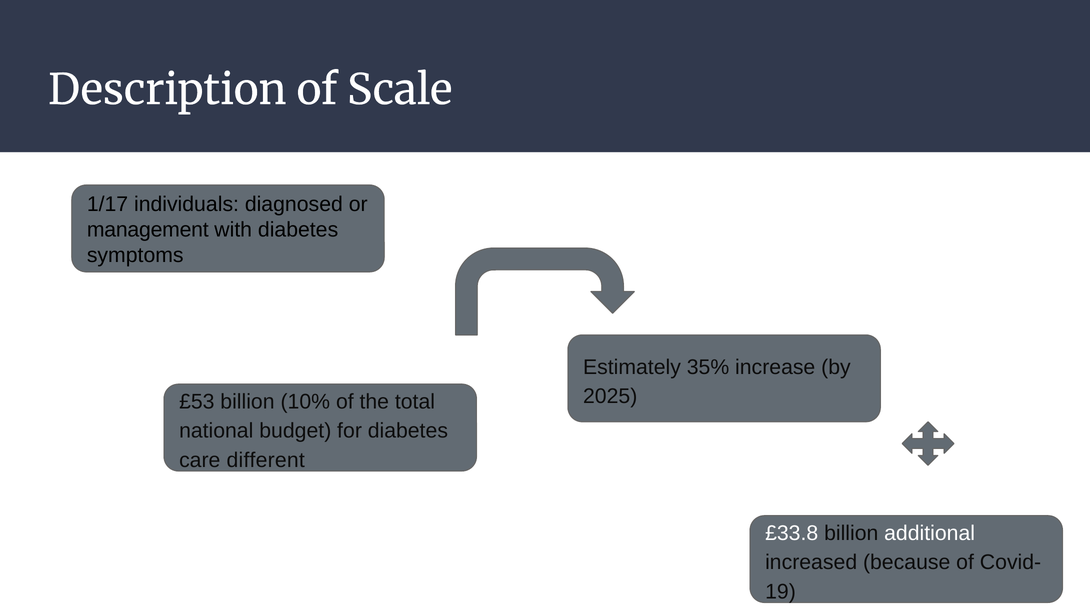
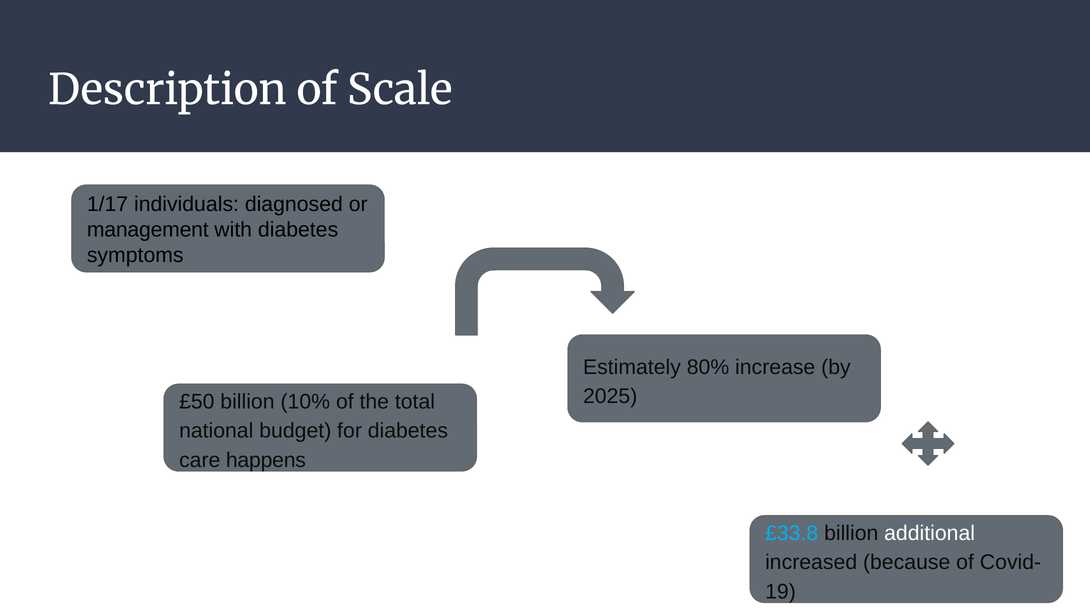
35%: 35% -> 80% (708, 367)
£53: £53 -> £50 (197, 402)
different: different -> happens (266, 460)
£33.8 colour: white -> light blue (792, 533)
